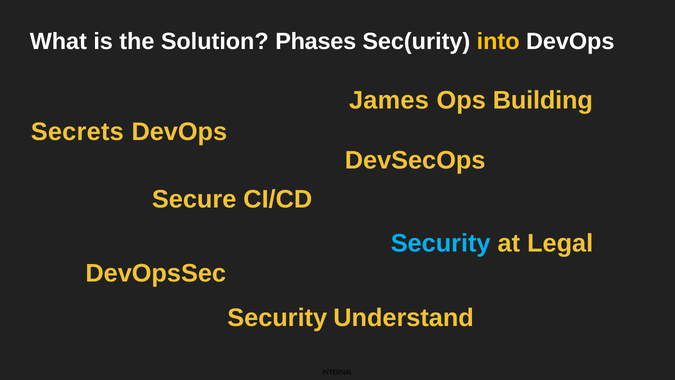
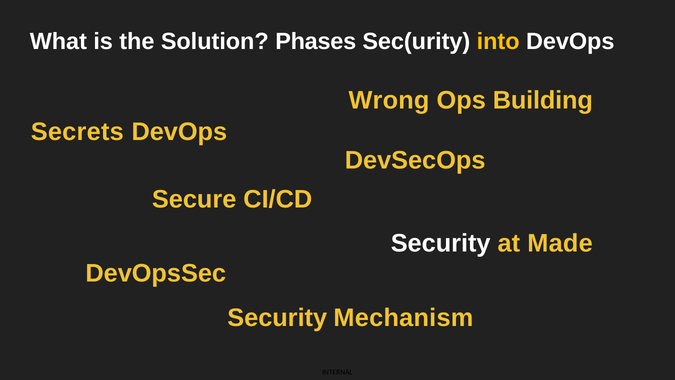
James: James -> Wrong (389, 100)
Security colour: light blue -> white (441, 243)
Legal: Legal -> Made (560, 243)
Understand: Understand -> Mechanism (403, 318)
